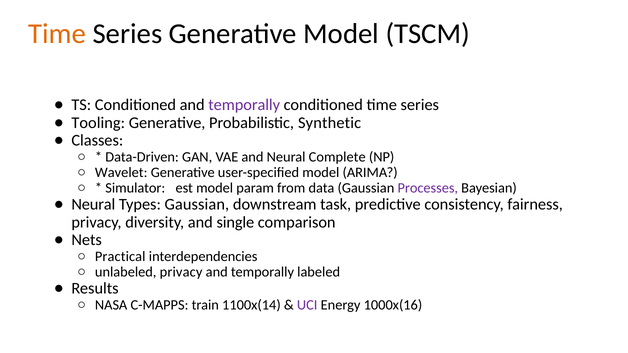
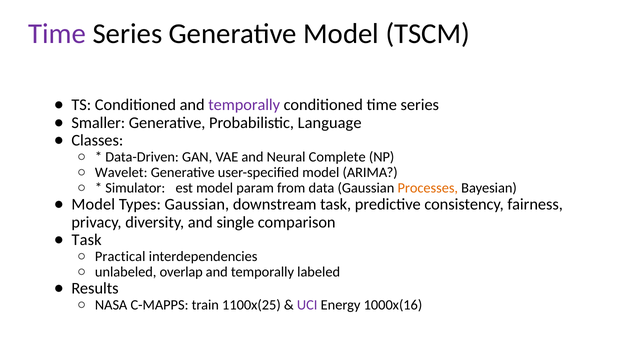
Time colour: orange -> purple (57, 34)
Tooling: Tooling -> Smaller (98, 123)
Synthetic: Synthetic -> Language (330, 123)
Processes colour: purple -> orange (428, 188)
Neural: Neural -> Model (93, 205)
Nets: Nets -> Task (87, 240)
unlabeled privacy: privacy -> overlap (181, 272)
1100x(14: 1100x(14 -> 1100x(25 (251, 305)
